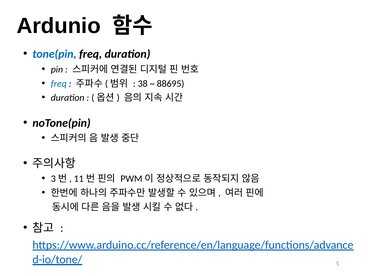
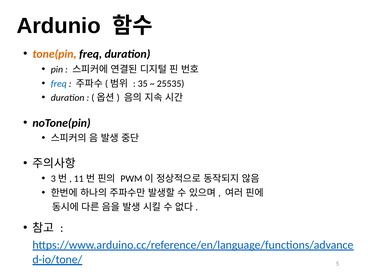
tone(pin colour: blue -> orange (54, 54)
38: 38 -> 35 (143, 84)
88695: 88695 -> 25535 (171, 84)
